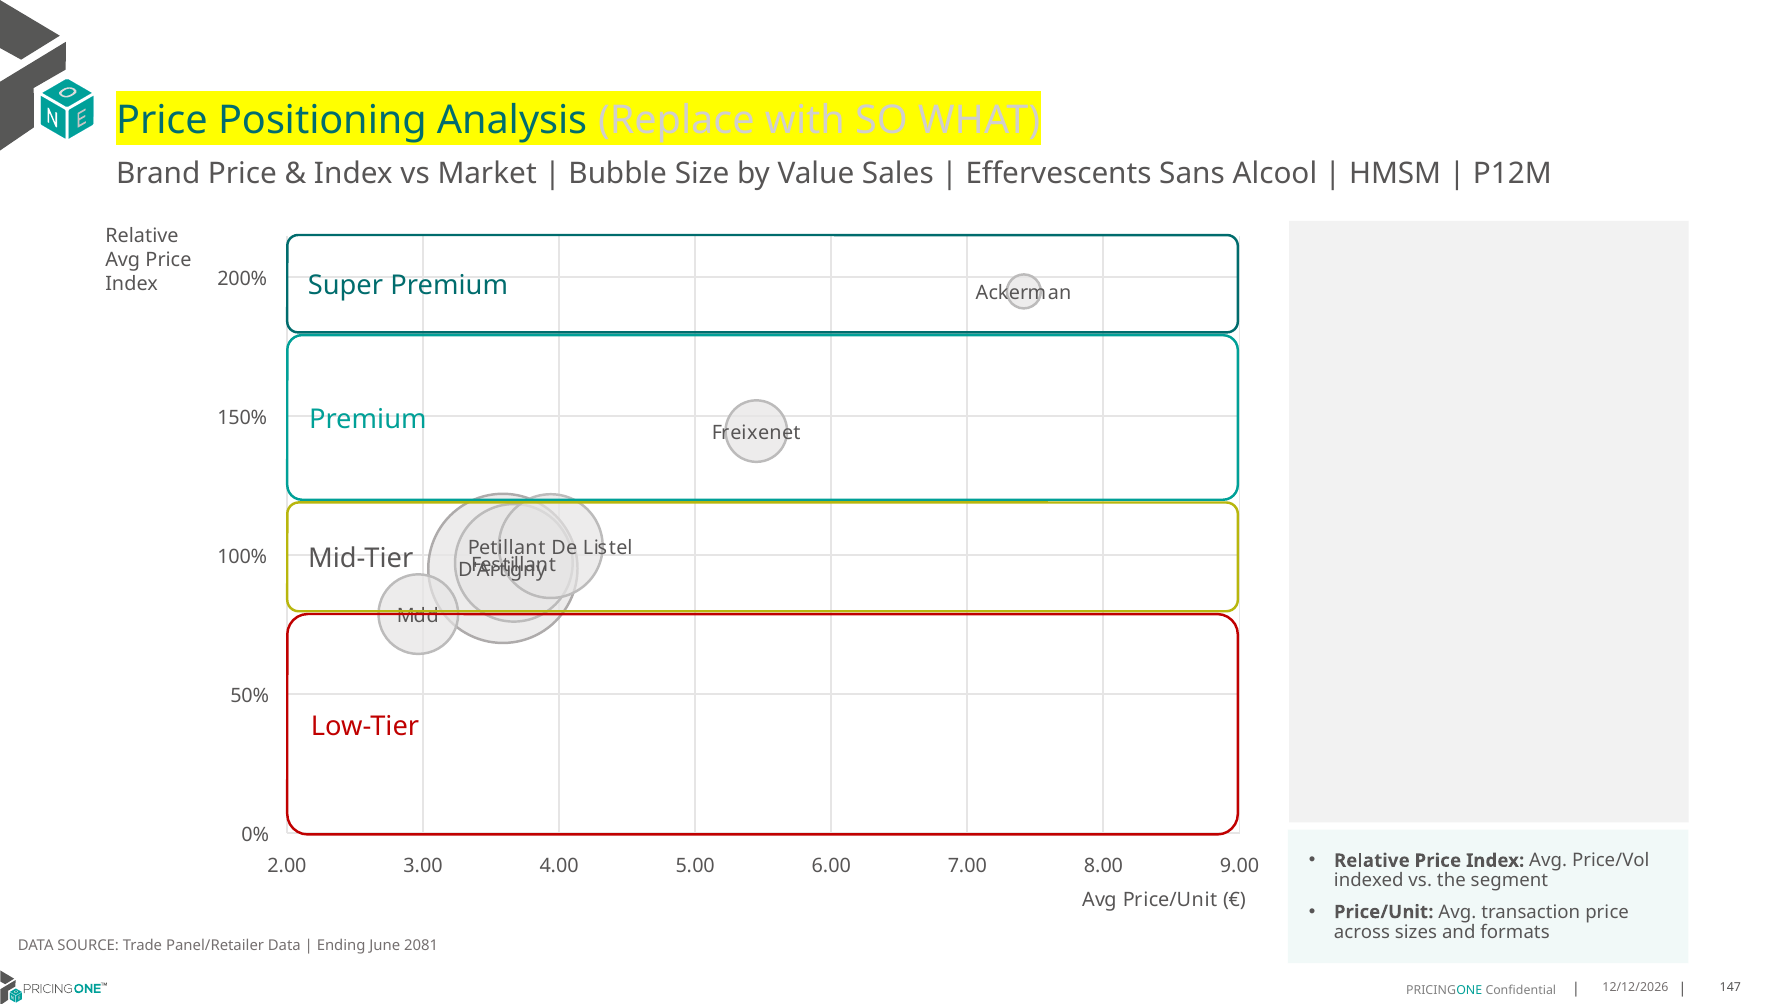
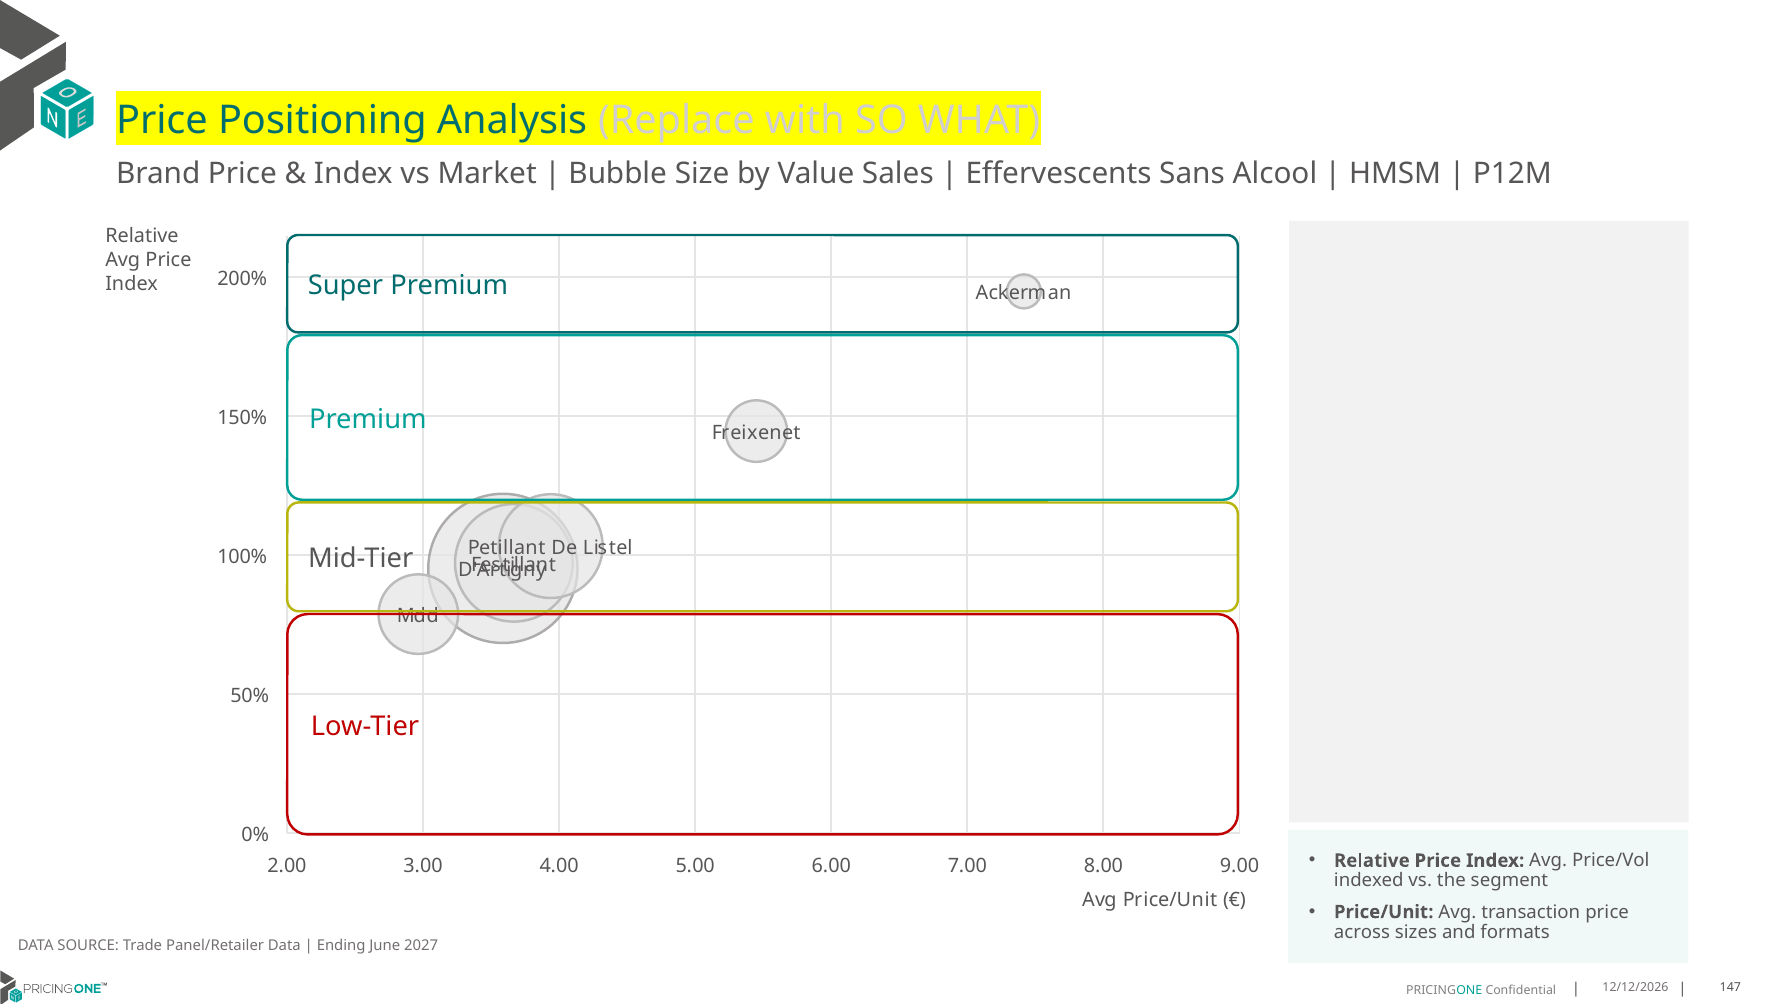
2081: 2081 -> 2027 (421, 946)
